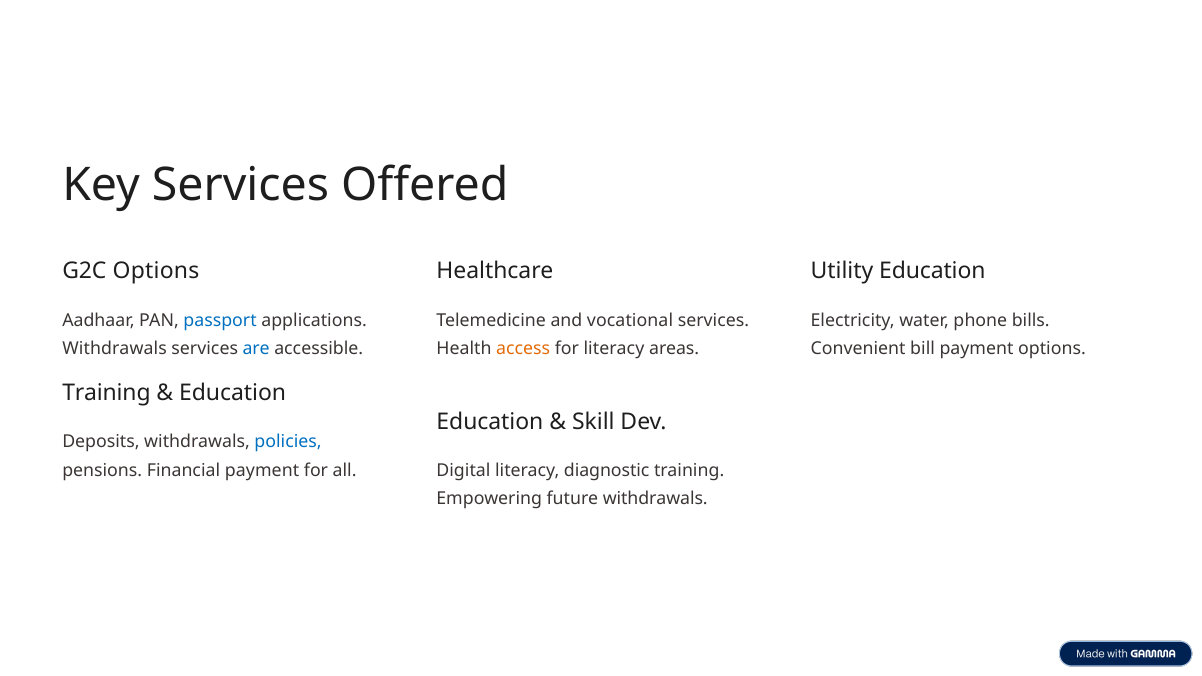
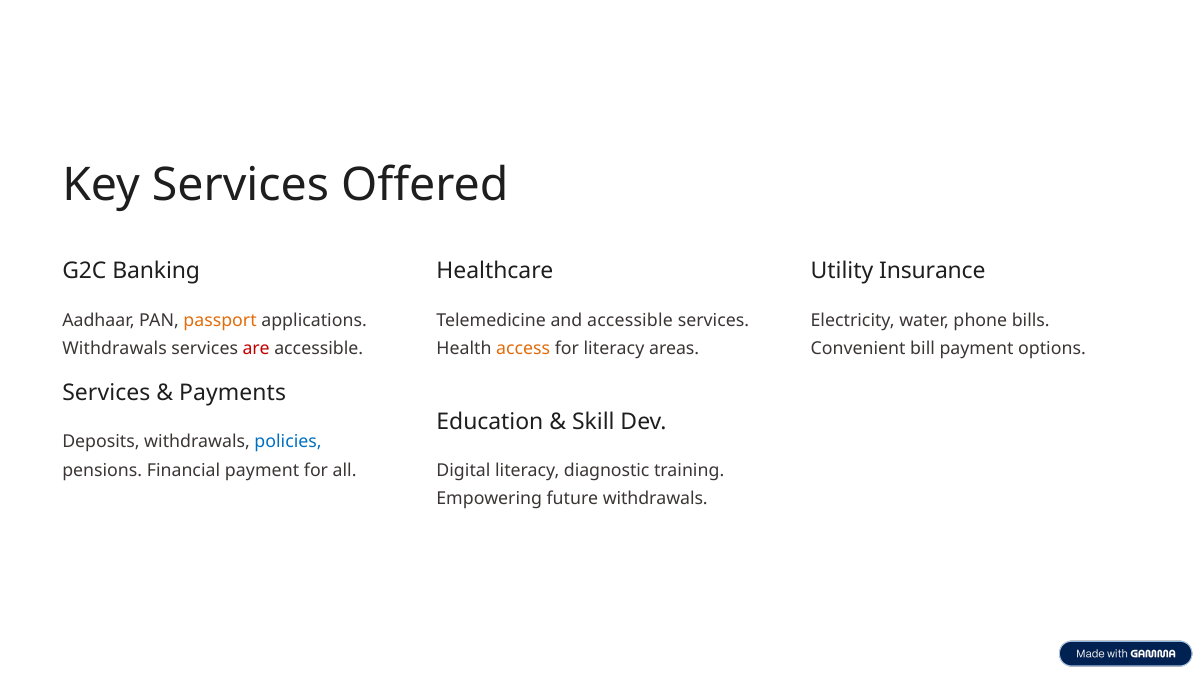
G2C Options: Options -> Banking (156, 271)
Utility Education: Education -> Insurance (932, 271)
passport colour: blue -> orange (220, 320)
and vocational: vocational -> accessible (630, 320)
are colour: blue -> red (256, 348)
Training: Training -> Services (106, 393)
Education: Education -> Payments (233, 393)
